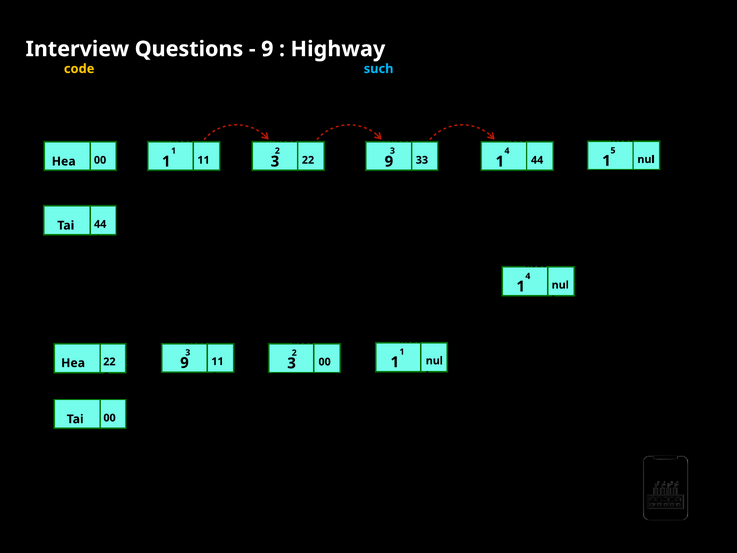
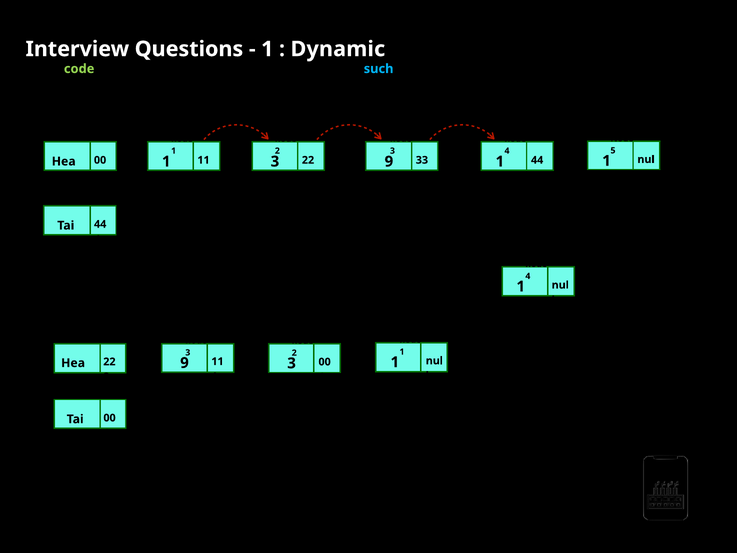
9: 9 -> 1 (267, 49)
Highway: Highway -> Dynamic (338, 49)
code colour: yellow -> light green (79, 69)
